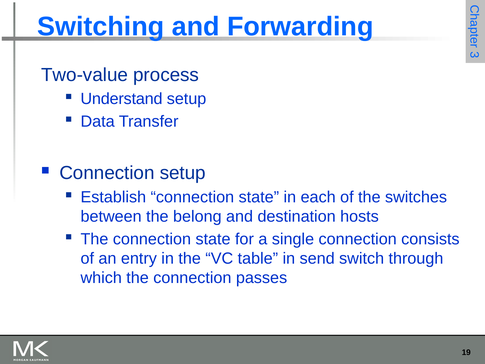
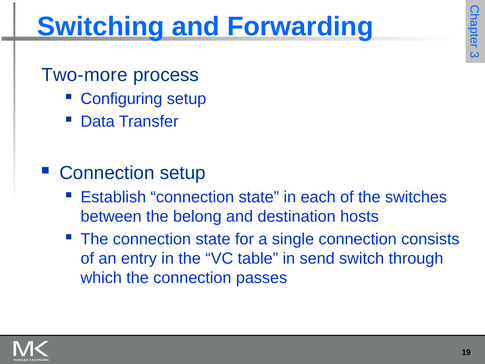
Two-value: Two-value -> Two-more (84, 75)
Understand: Understand -> Configuring (121, 99)
